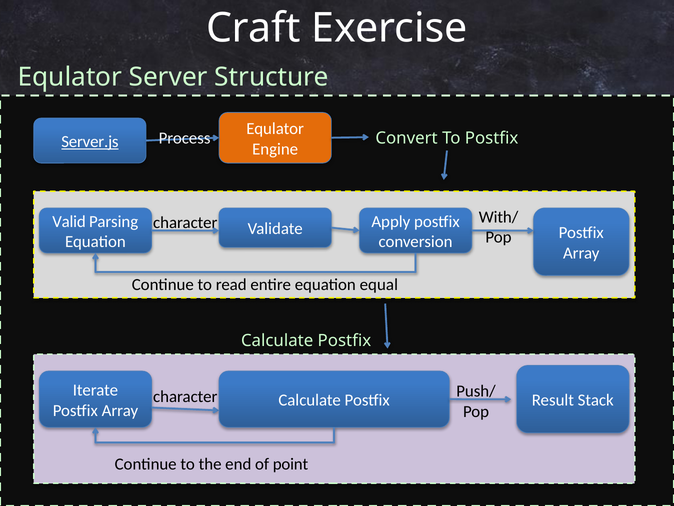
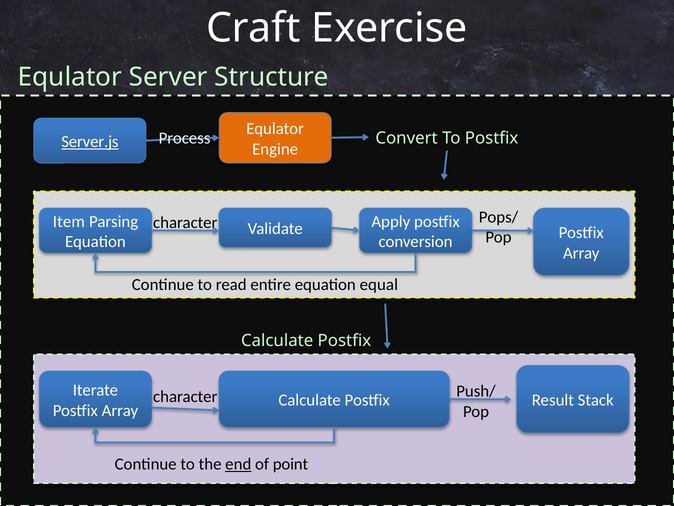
With/: With/ -> Pops/ (499, 217)
Valid: Valid -> Item (69, 221)
end underline: none -> present (238, 464)
